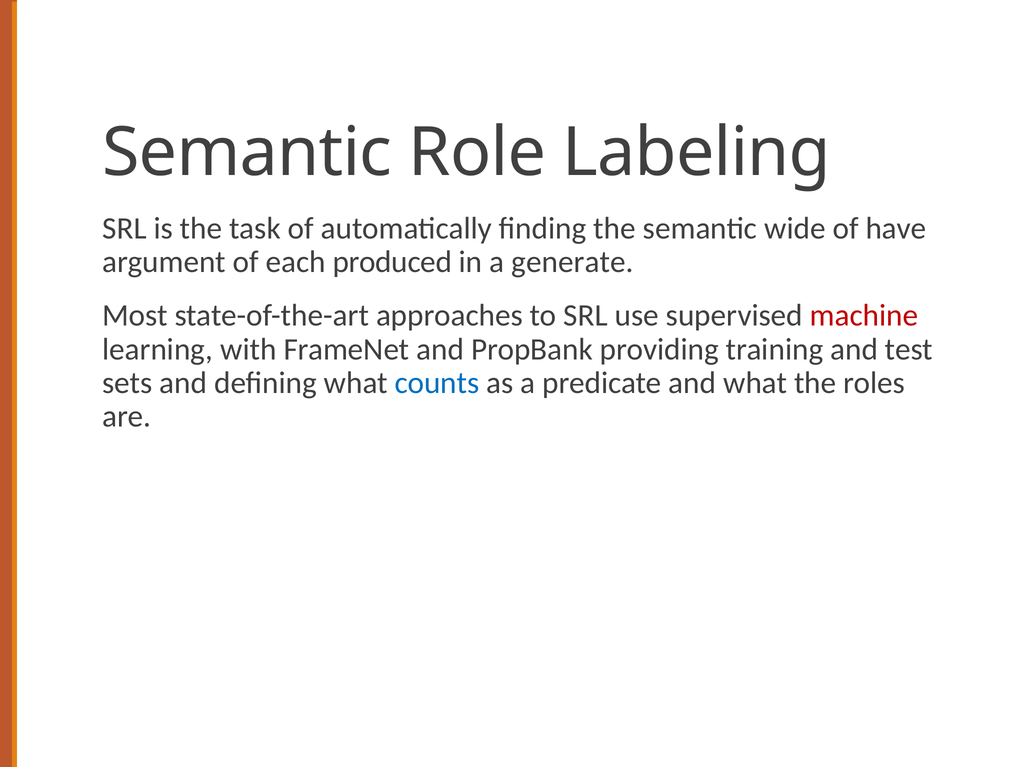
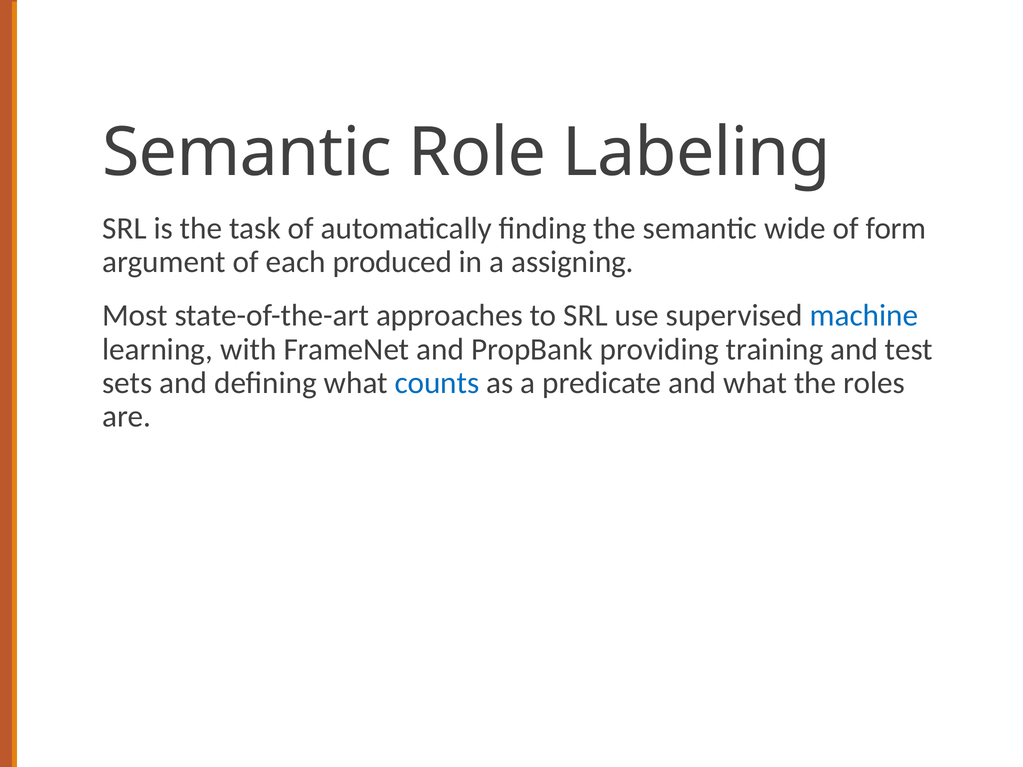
have: have -> form (896, 228)
generate: generate -> assigning (573, 262)
machine colour: red -> blue (864, 316)
